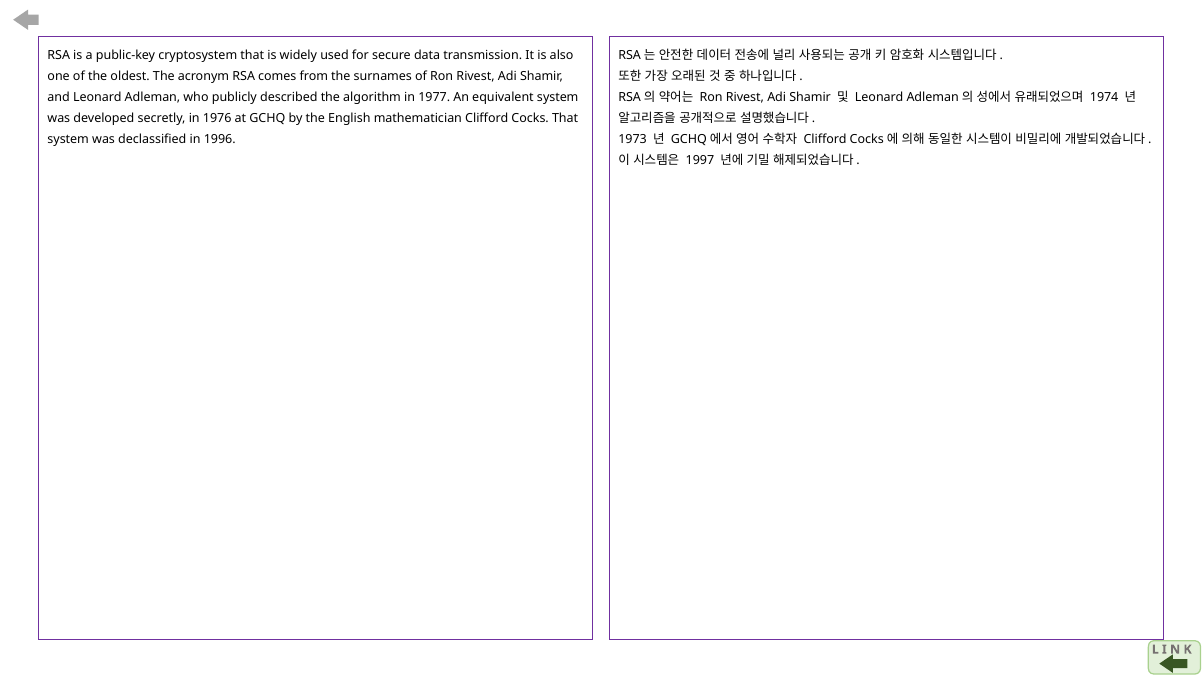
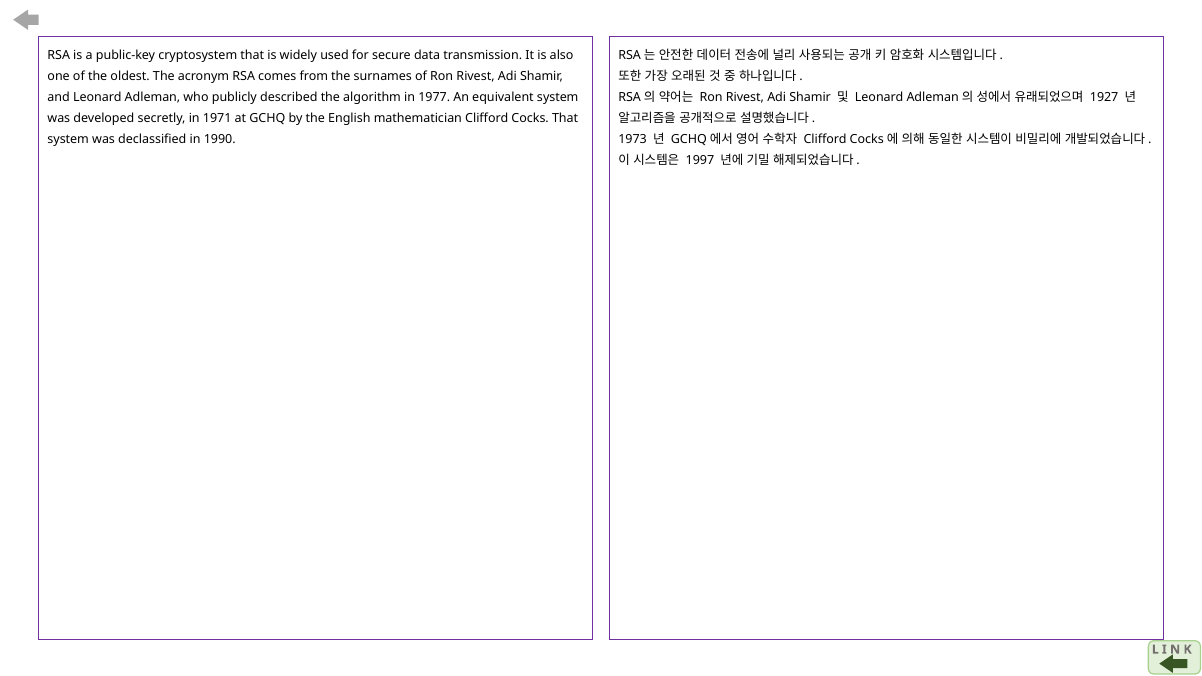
1974: 1974 -> 1927 (1104, 97)
1976: 1976 -> 1971 (217, 118)
1996: 1996 -> 1990 (220, 139)
